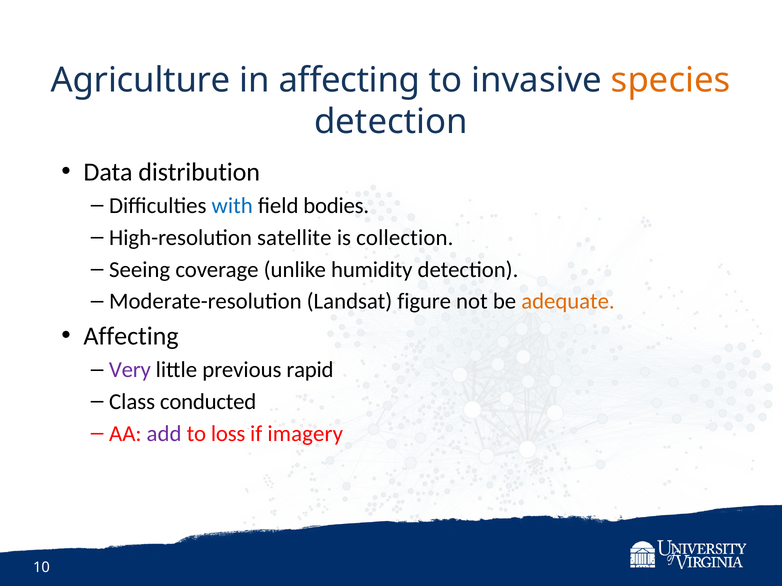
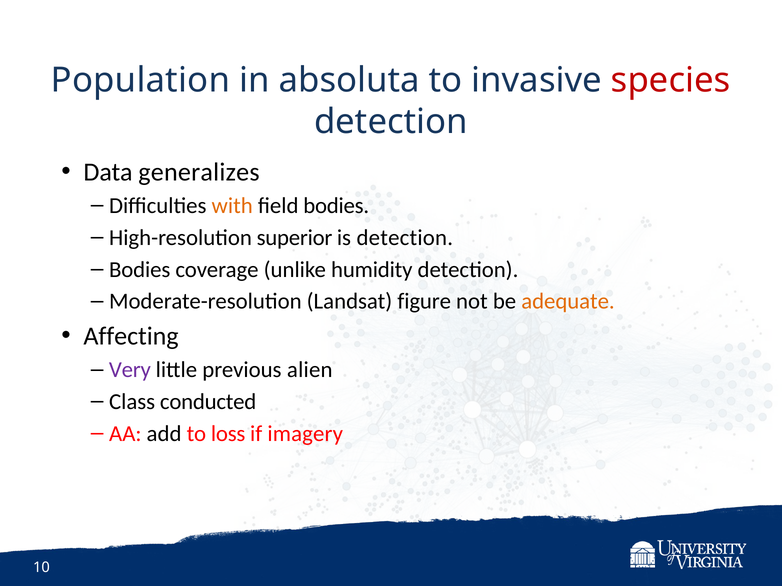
Agriculture: Agriculture -> Population (140, 80)
in affecting: affecting -> absoluta (349, 80)
species colour: orange -> red (671, 80)
distribution: distribution -> generalizes (199, 172)
with colour: blue -> orange (232, 206)
satellite: satellite -> superior (294, 238)
is collection: collection -> detection (405, 238)
Seeing: Seeing -> Bodies (140, 270)
rapid: rapid -> alien (310, 370)
add colour: purple -> black (164, 434)
